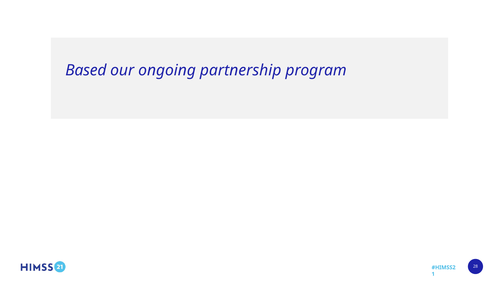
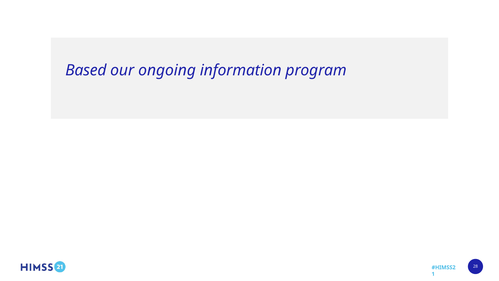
partnership: partnership -> information (241, 70)
